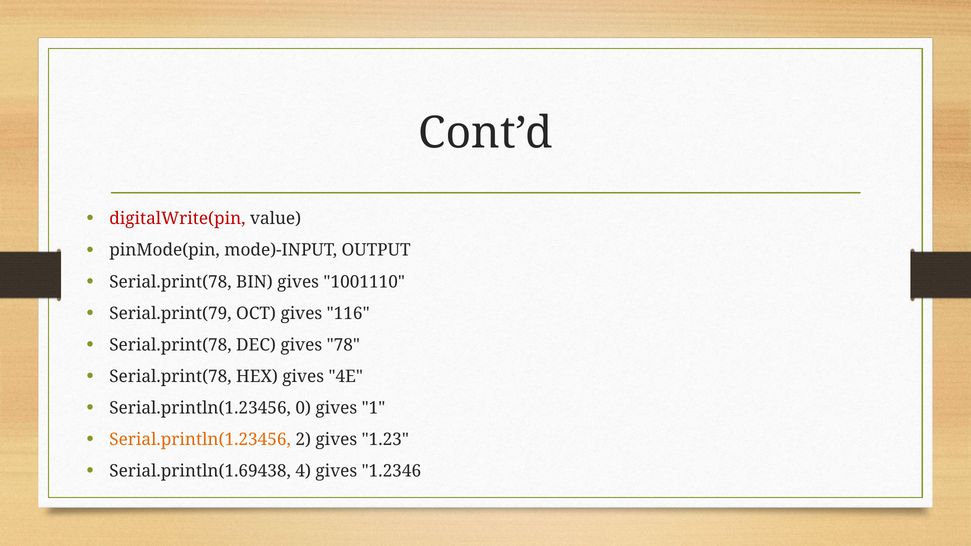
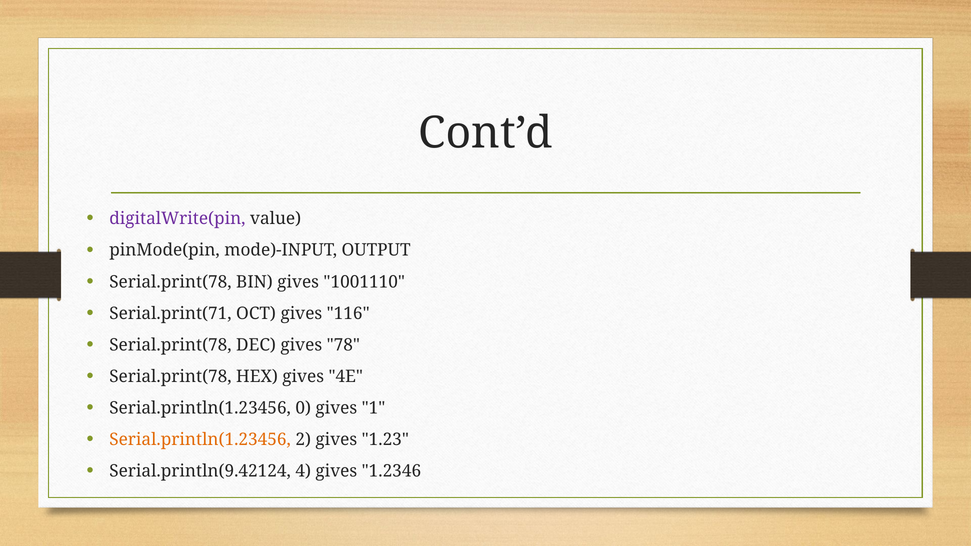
digitalWrite(pin colour: red -> purple (177, 219)
Serial.print(79: Serial.print(79 -> Serial.print(71 (170, 314)
Serial.println(1.69438: Serial.println(1.69438 -> Serial.println(9.42124 (200, 471)
